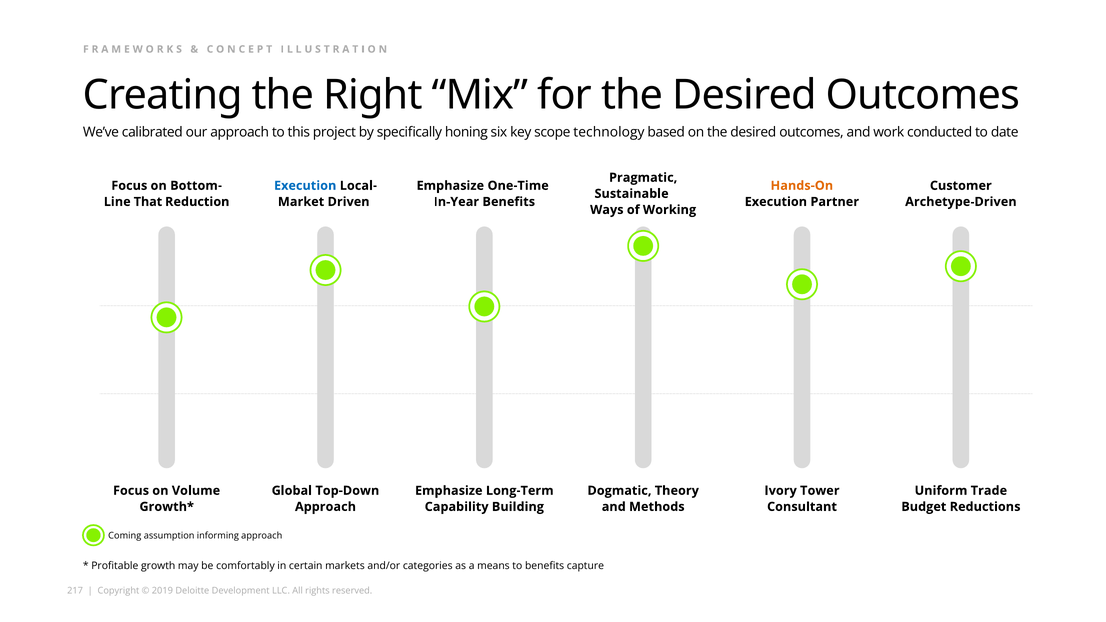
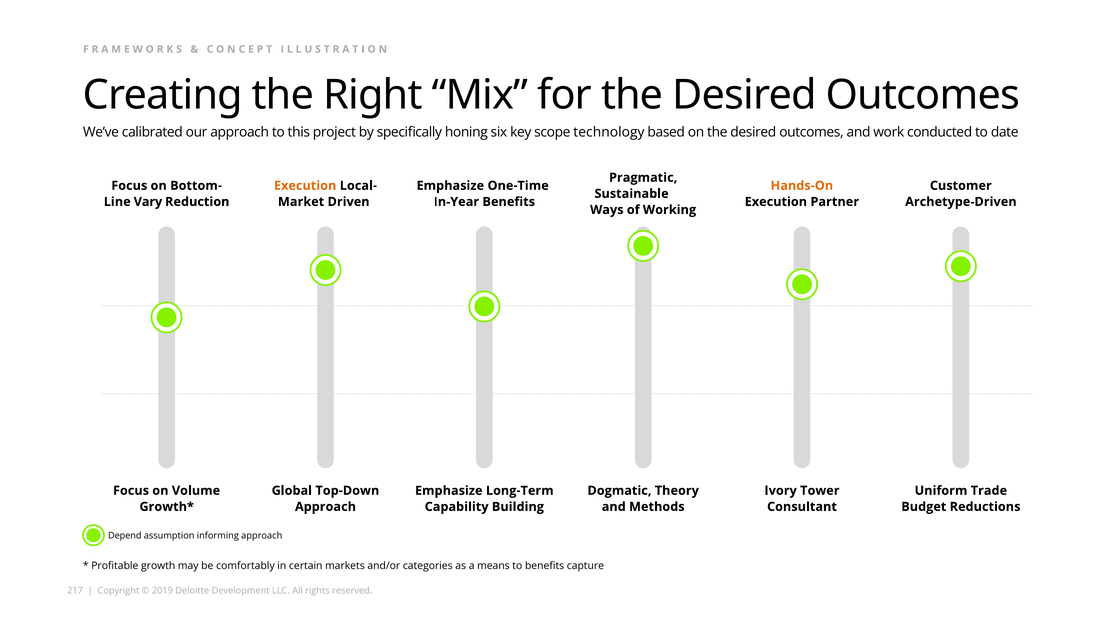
Execution colour: blue -> orange (305, 186)
That: That -> Vary (148, 202)
Coming: Coming -> Depend (125, 536)
